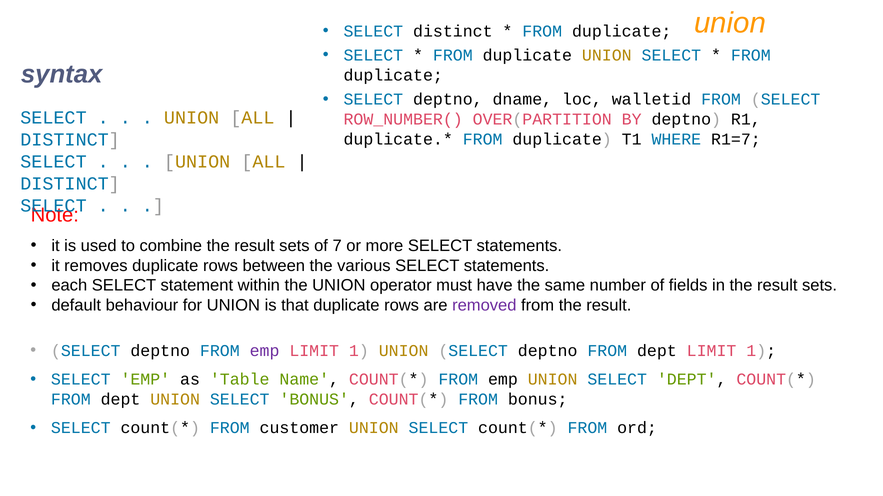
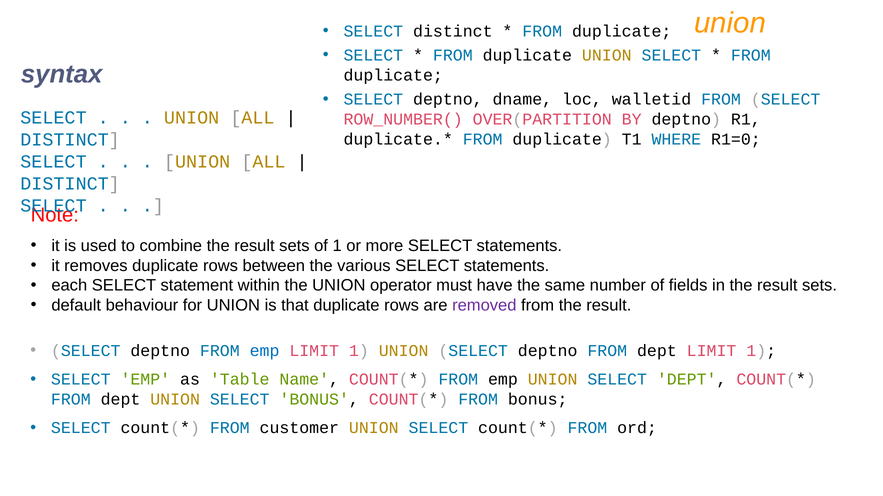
R1=7: R1=7 -> R1=0 (736, 139)
of 7: 7 -> 1 (337, 246)
emp colour: purple -> blue (265, 351)
